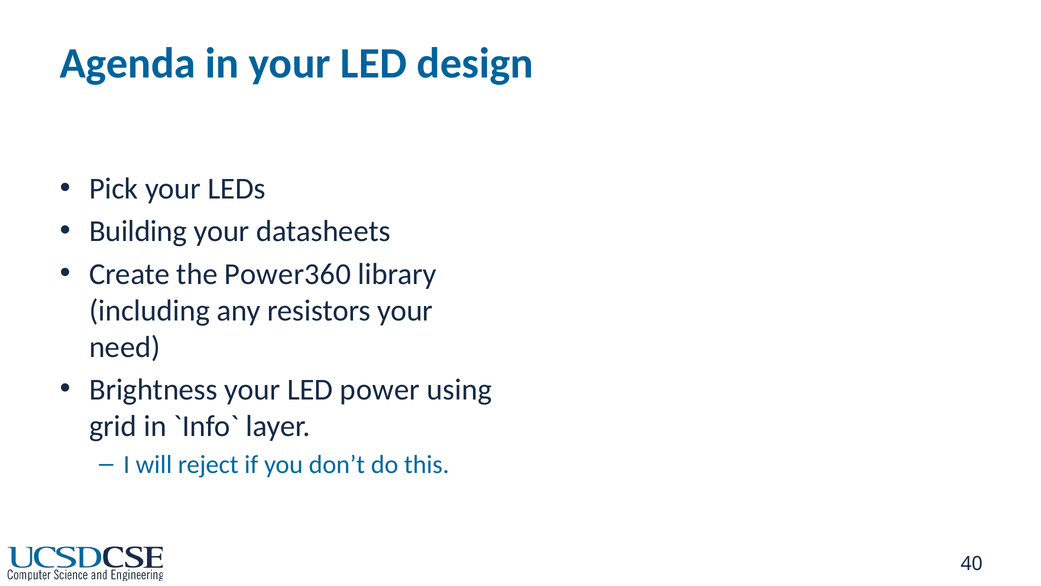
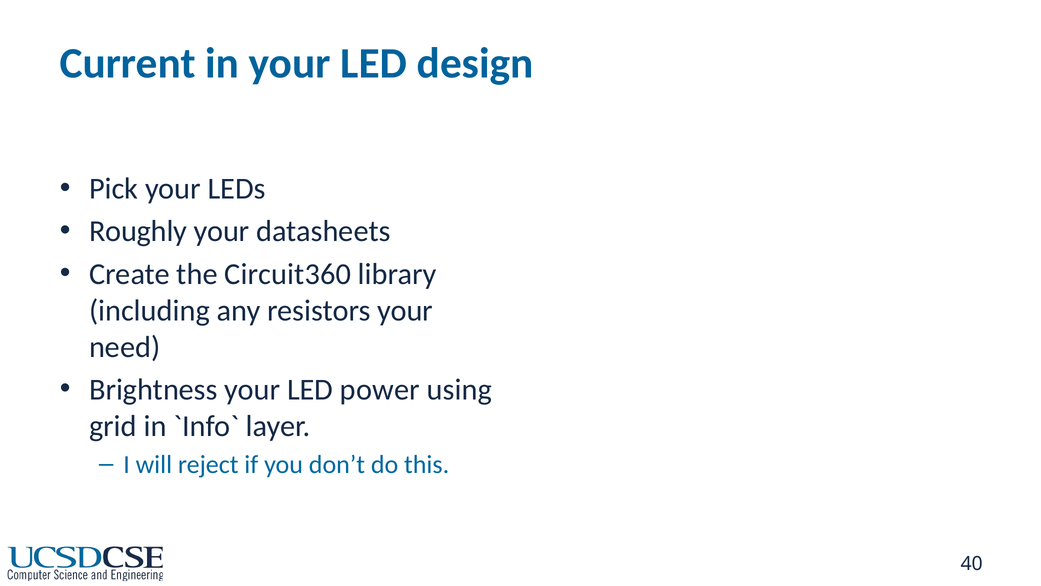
Agenda: Agenda -> Current (128, 63)
Building: Building -> Roughly (138, 231)
Power360: Power360 -> Circuit360 (288, 274)
